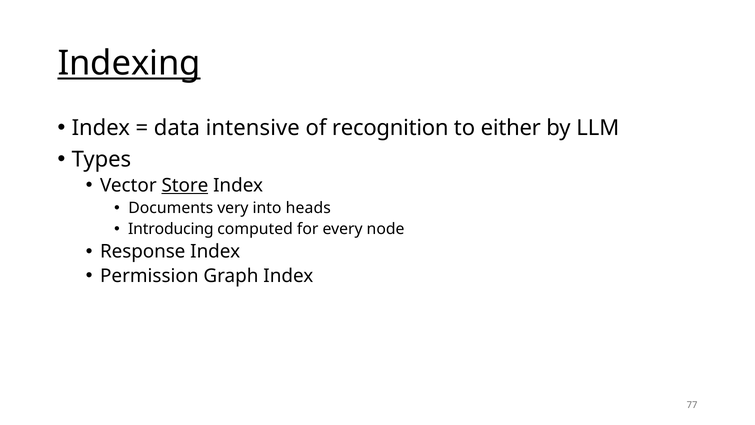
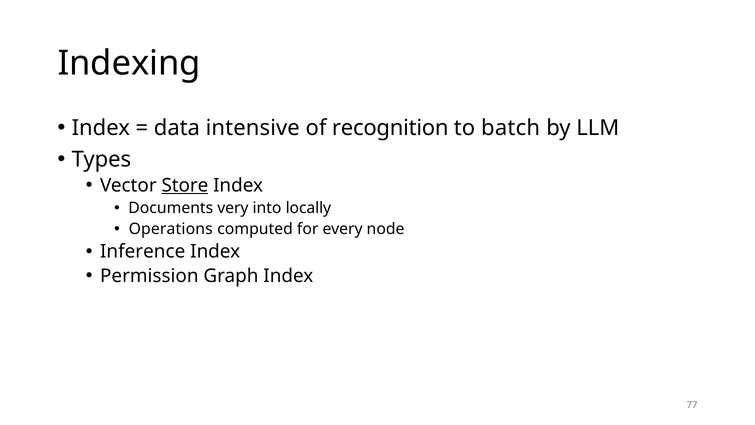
Indexing underline: present -> none (129, 63)
either: either -> batch (511, 128)
heads: heads -> locally (308, 208)
Introducing: Introducing -> Operations (171, 229)
Response: Response -> Inference (143, 251)
